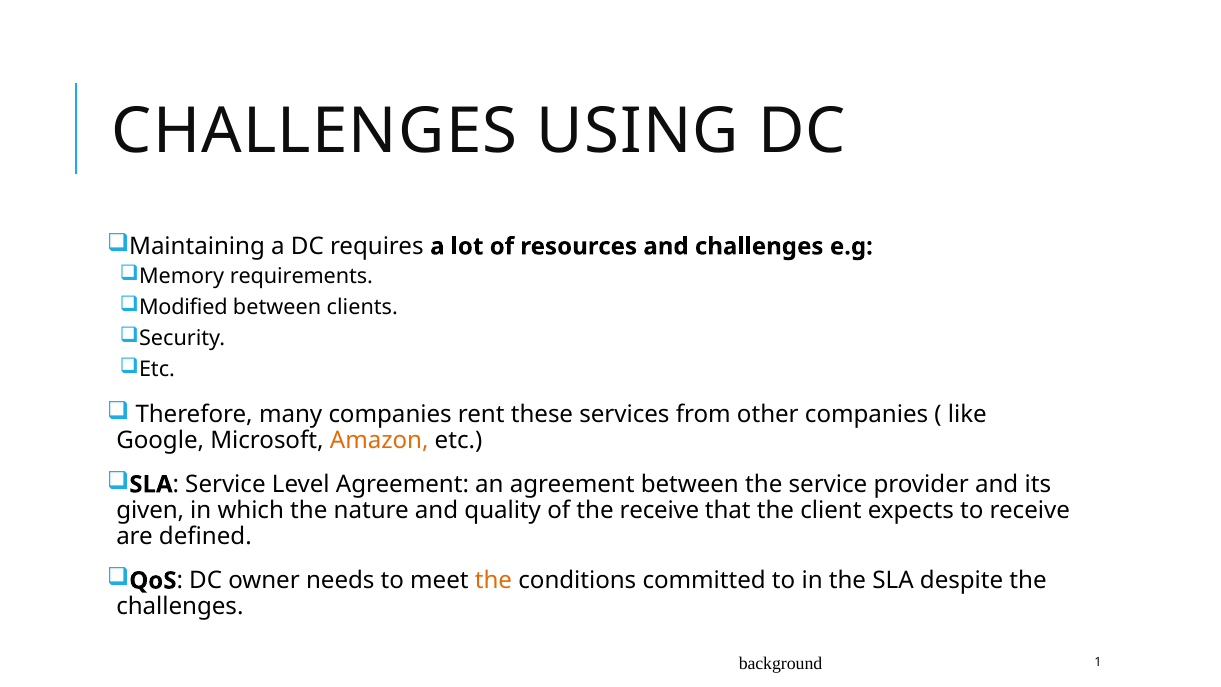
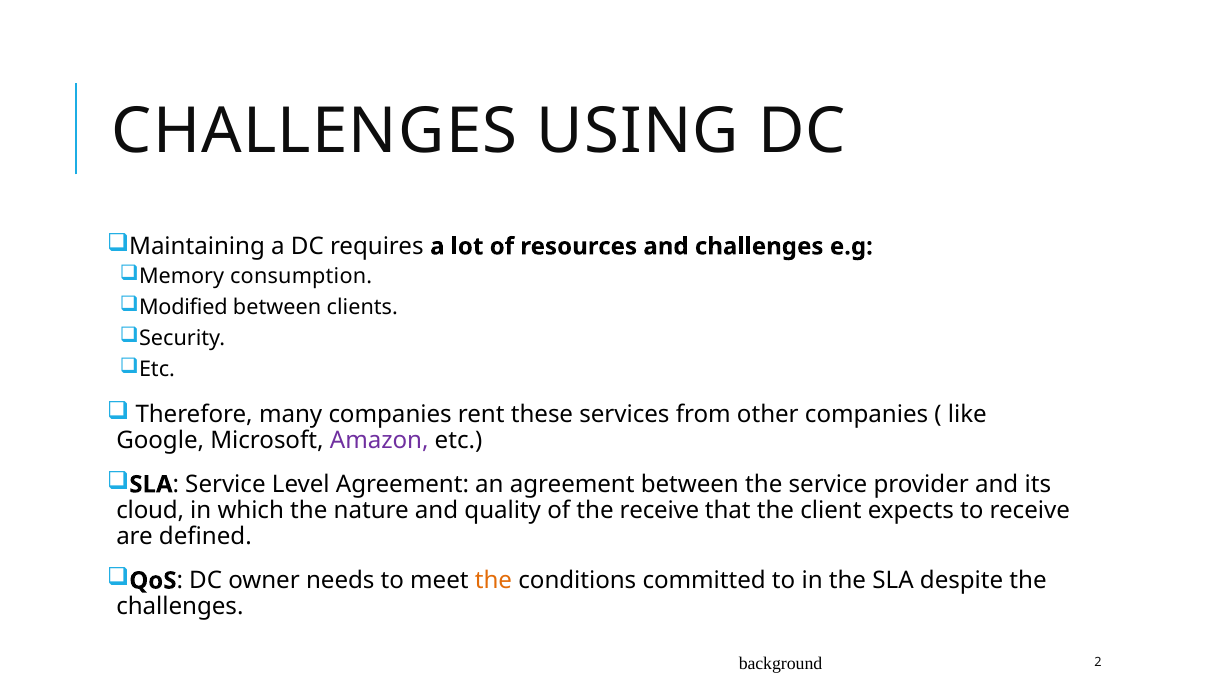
requirements: requirements -> consumption (301, 276)
Amazon colour: orange -> purple (379, 440)
given: given -> cloud (150, 510)
1: 1 -> 2 (1098, 662)
